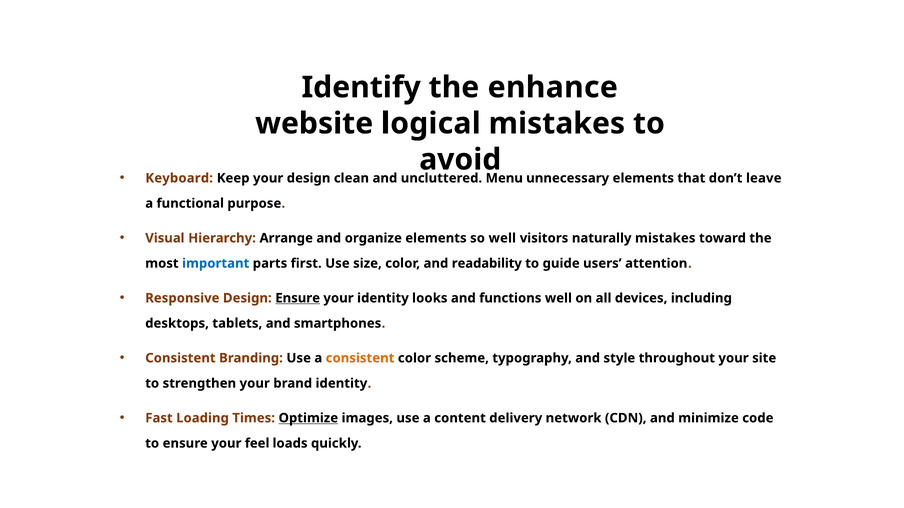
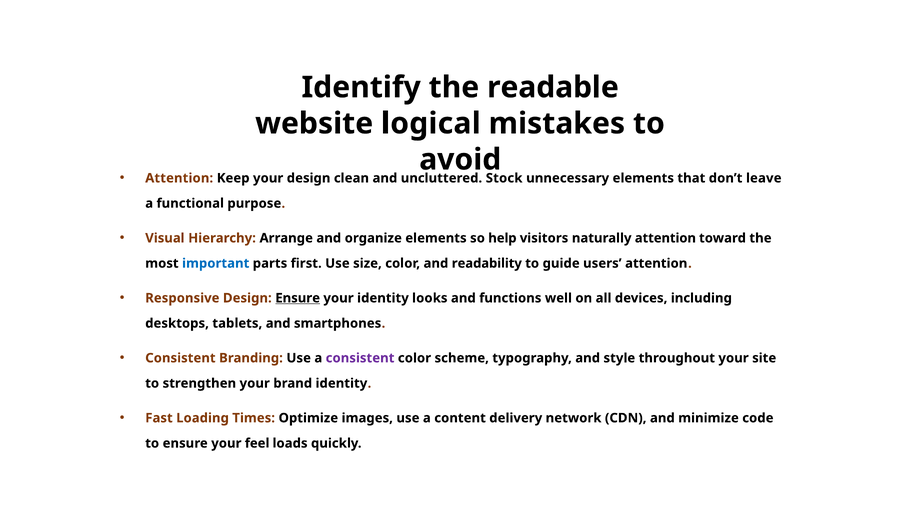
enhance: enhance -> readable (553, 87)
Keyboard: Keyboard -> Attention (179, 178)
Menu: Menu -> Stock (504, 178)
so well: well -> help (502, 238)
naturally mistakes: mistakes -> attention (665, 238)
consistent colour: orange -> purple (360, 358)
Optimize underline: present -> none (308, 418)
